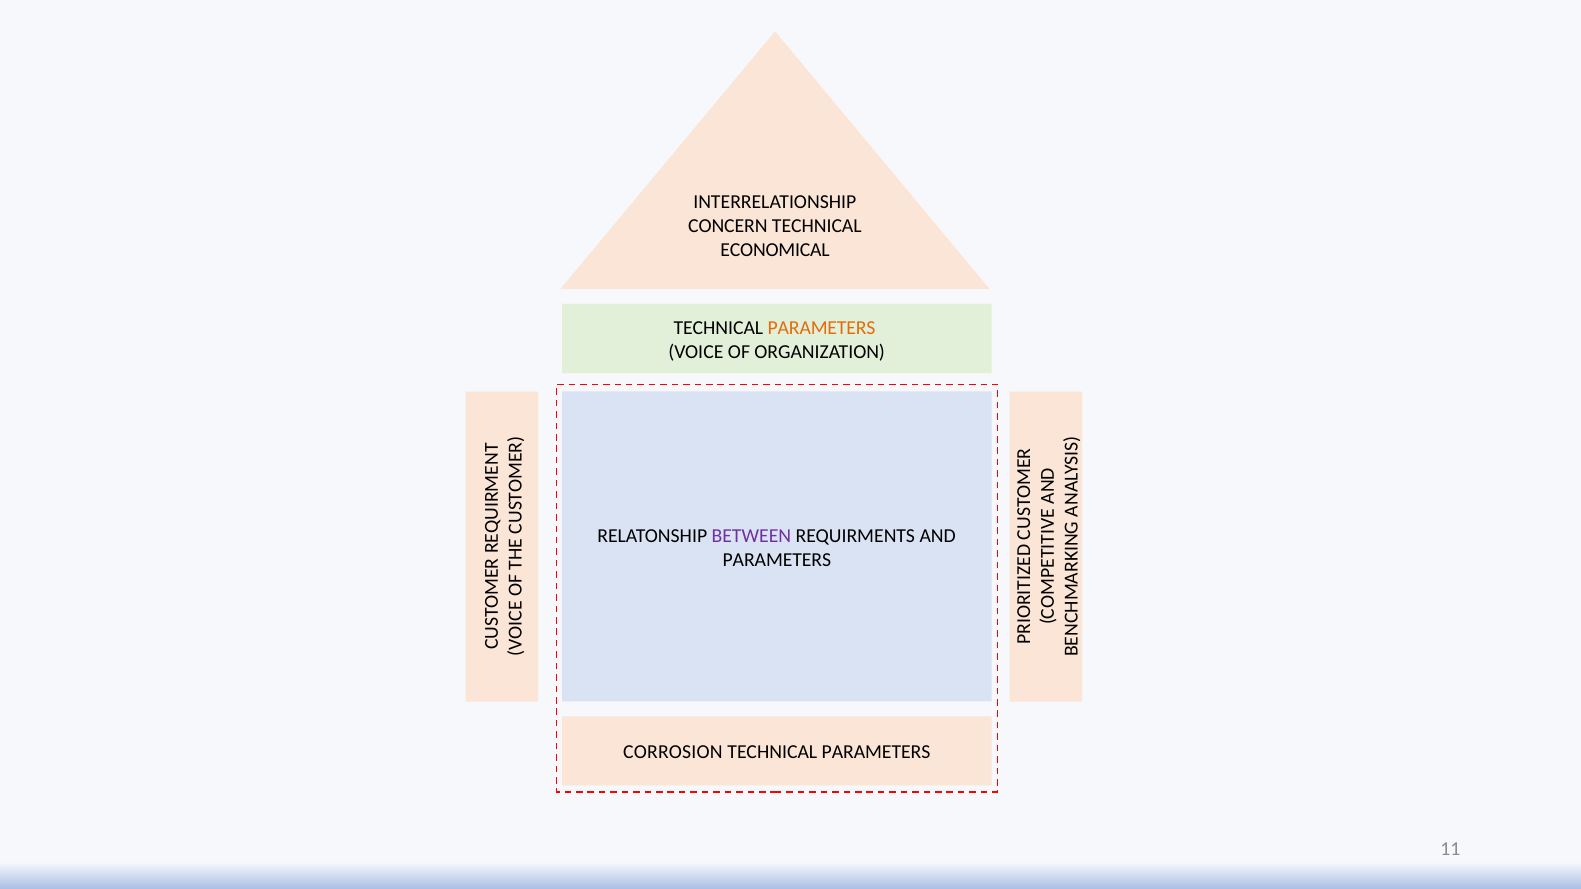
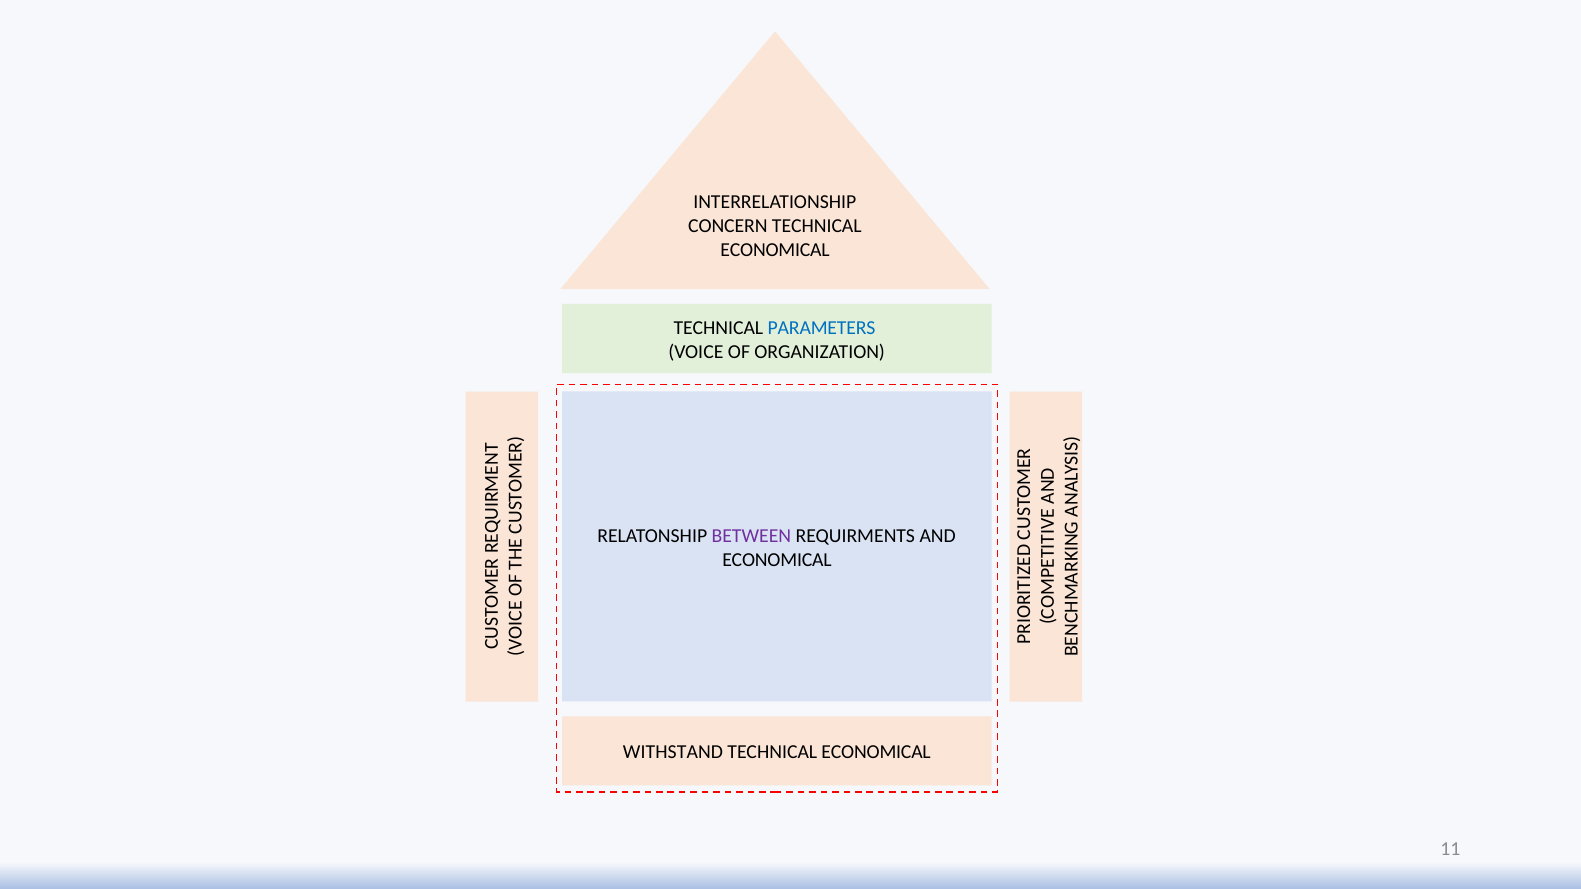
PARAMETERS colour: orange -> blue (822, 328)
PARAMETERS: PARAMETERS -> ECONOMICAL (777, 560)
CORROSION: CORROSION -> WITHSTAND (673, 753)
PARAMETERS: PARAMETERS -> ECONOMICAL (876, 753)
